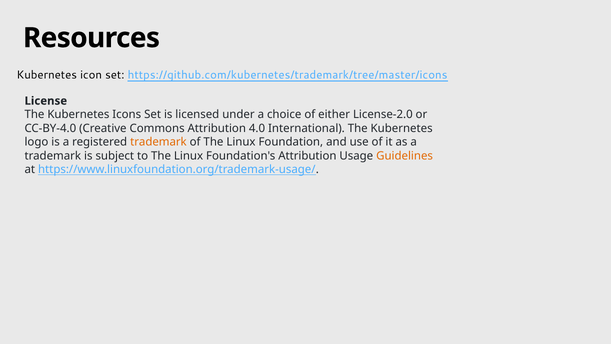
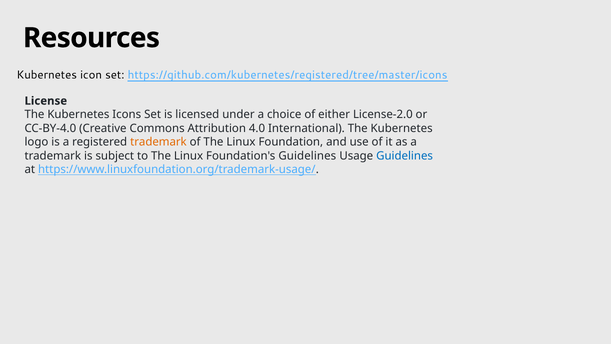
https://github.com/kubernetes/trademark/tree/master/icons: https://github.com/kubernetes/trademark/tree/master/icons -> https://github.com/kubernetes/registered/tree/master/icons (288, 75)
Foundation's Attribution: Attribution -> Guidelines (307, 156)
Guidelines colour: orange -> blue (405, 156)
